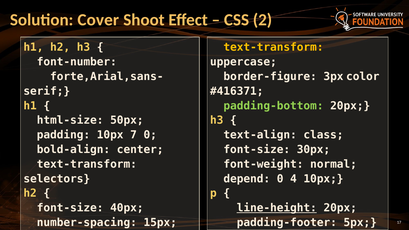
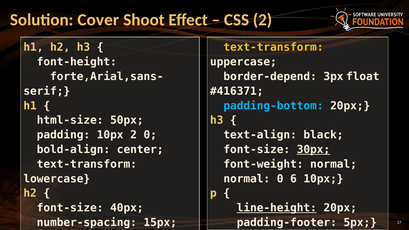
font-number: font-number -> font-height (77, 62)
border-figure: border-figure -> border-depend (270, 77)
color: color -> float (363, 77)
padding-bottom colour: light green -> light blue (273, 106)
10px 7: 7 -> 2 (134, 135)
class: class -> black (323, 135)
30px underline: none -> present (313, 150)
selectors: selectors -> lowercase (57, 179)
depend: depend -> normal (247, 179)
4: 4 -> 6 (293, 179)
